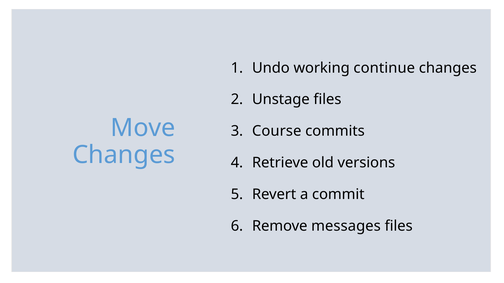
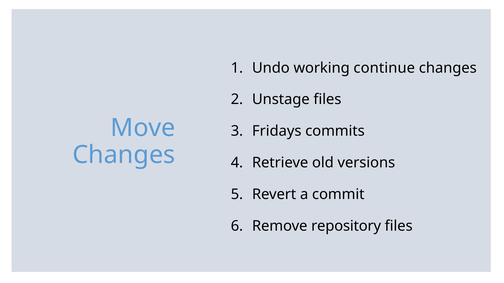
Course: Course -> Fridays (277, 131)
messages: messages -> repository (346, 226)
